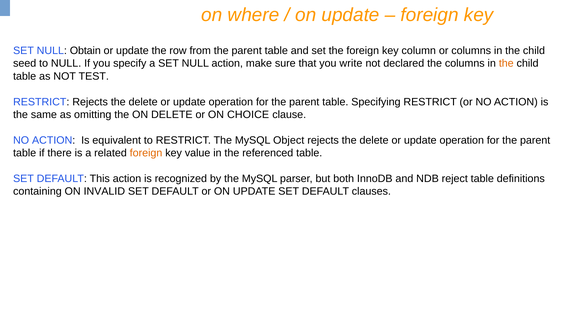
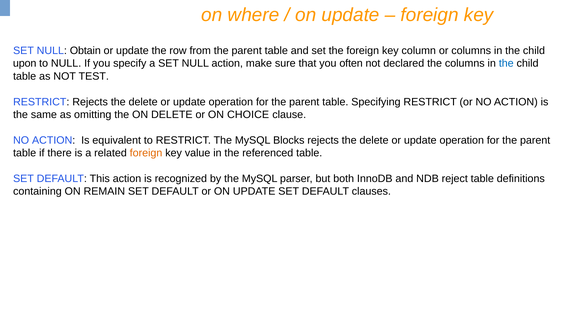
seed: seed -> upon (25, 63)
write: write -> often (351, 63)
the colour: orange -> blue (506, 63)
Object: Object -> Blocks (289, 140)
INVALID: INVALID -> REMAIN (104, 191)
